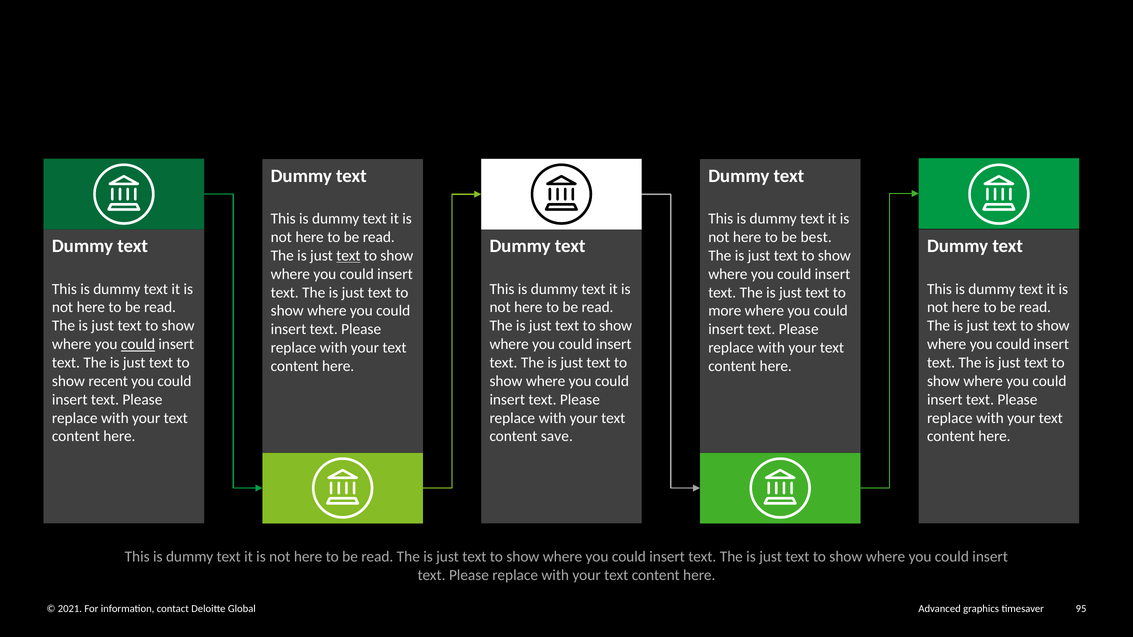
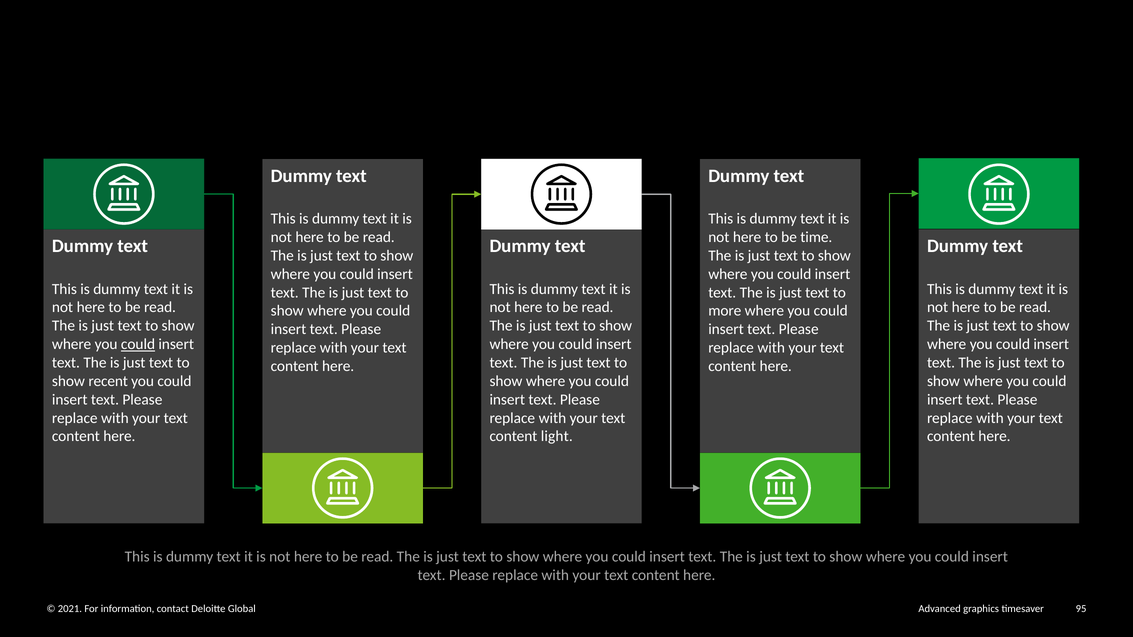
best: best -> time (816, 237)
text underline: present -> none (348, 256)
save: save -> light (557, 437)
